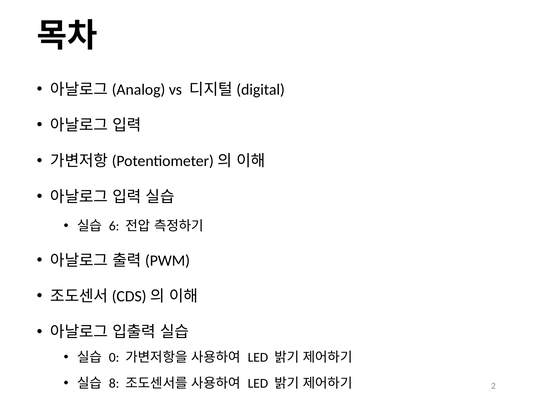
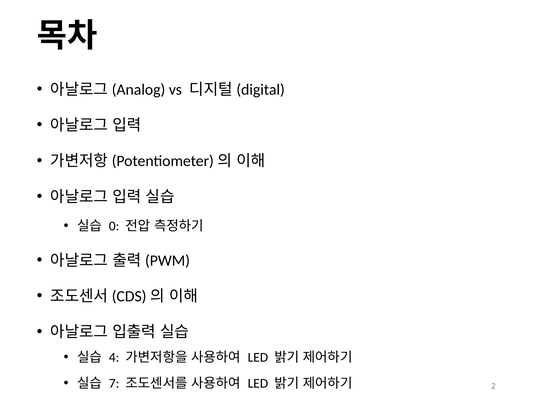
6: 6 -> 0 (114, 226)
0: 0 -> 4 (114, 357)
8: 8 -> 7 (114, 383)
